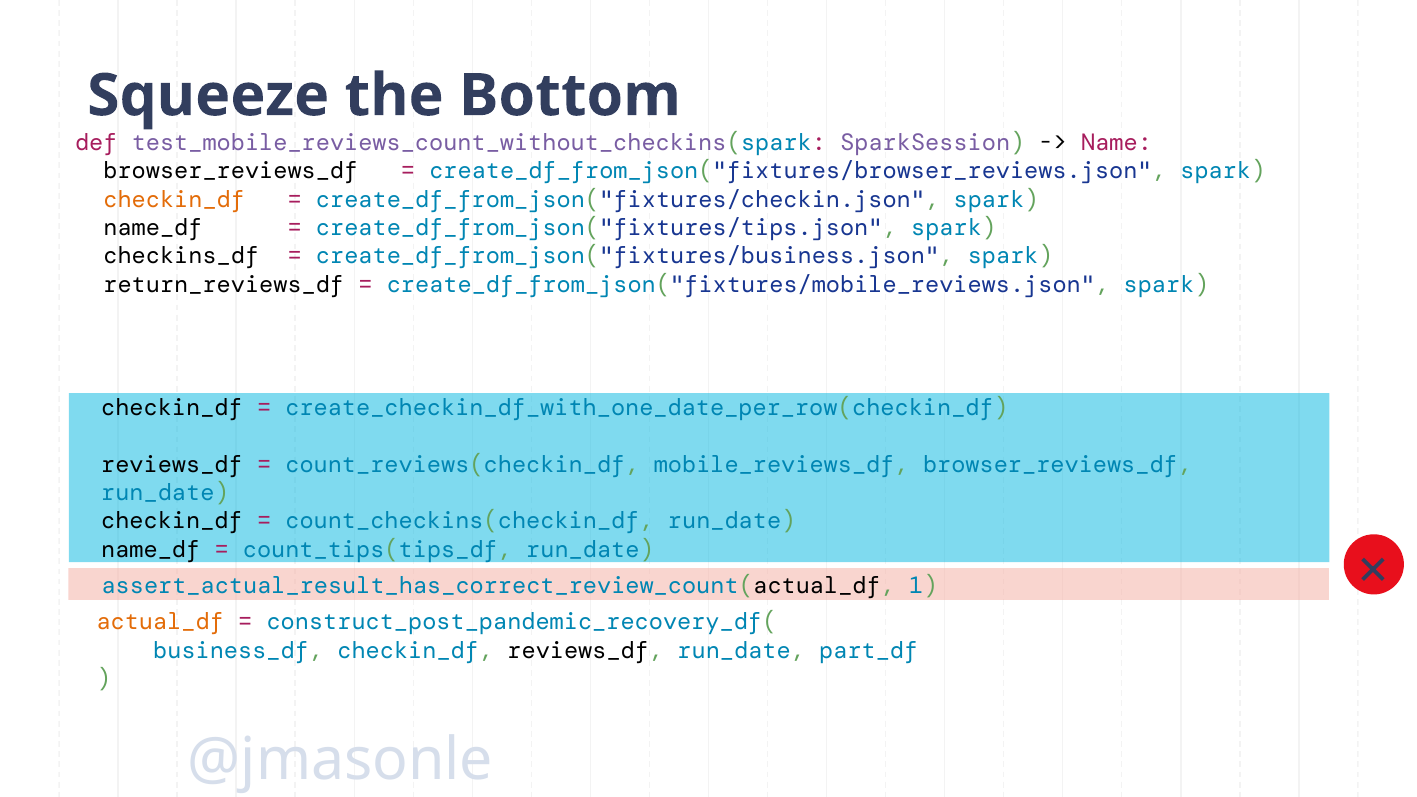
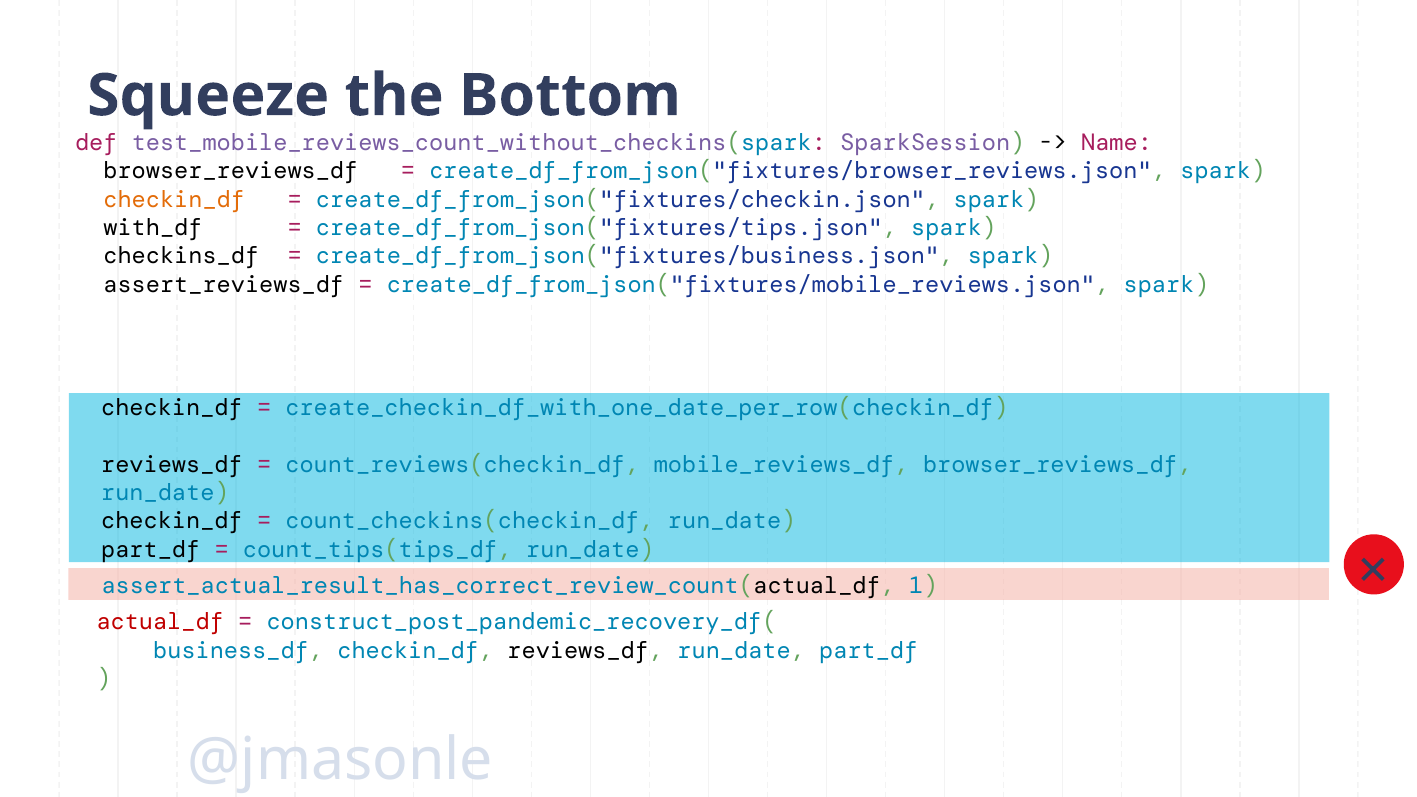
name_df: name_df -> with_df (153, 228)
return_reviews_df: return_reviews_df -> assert_reviews_df (224, 284)
name_df: name_df -> part_df (151, 549)
actual_df colour: orange -> red (160, 622)
